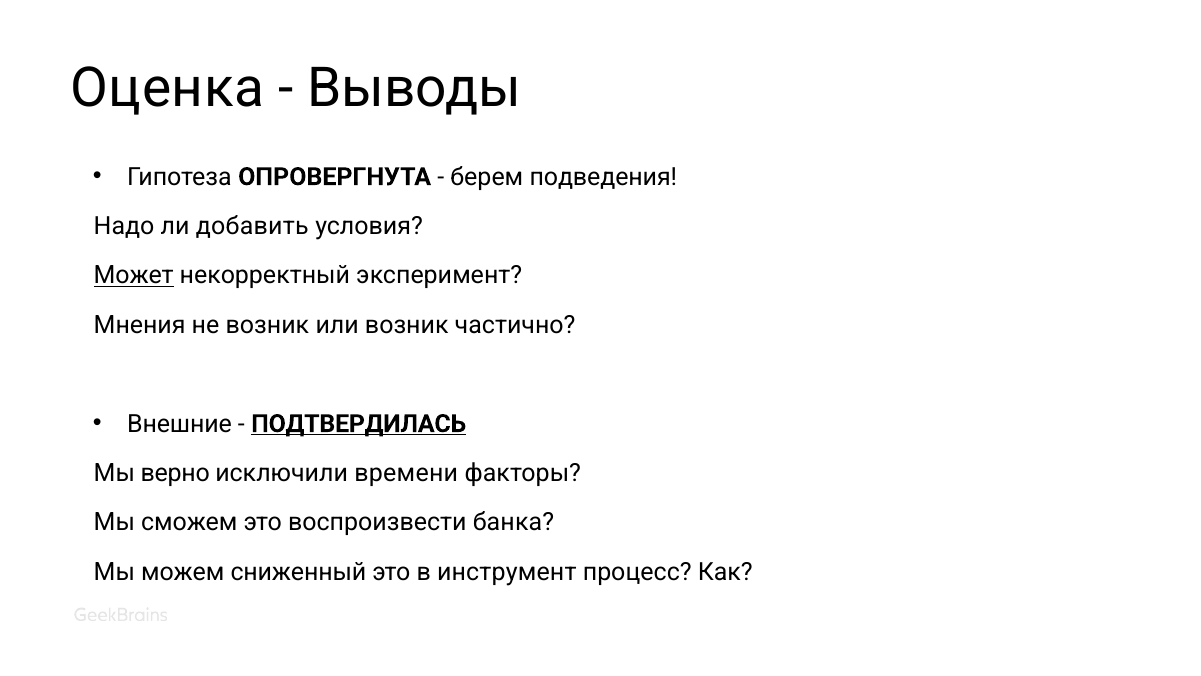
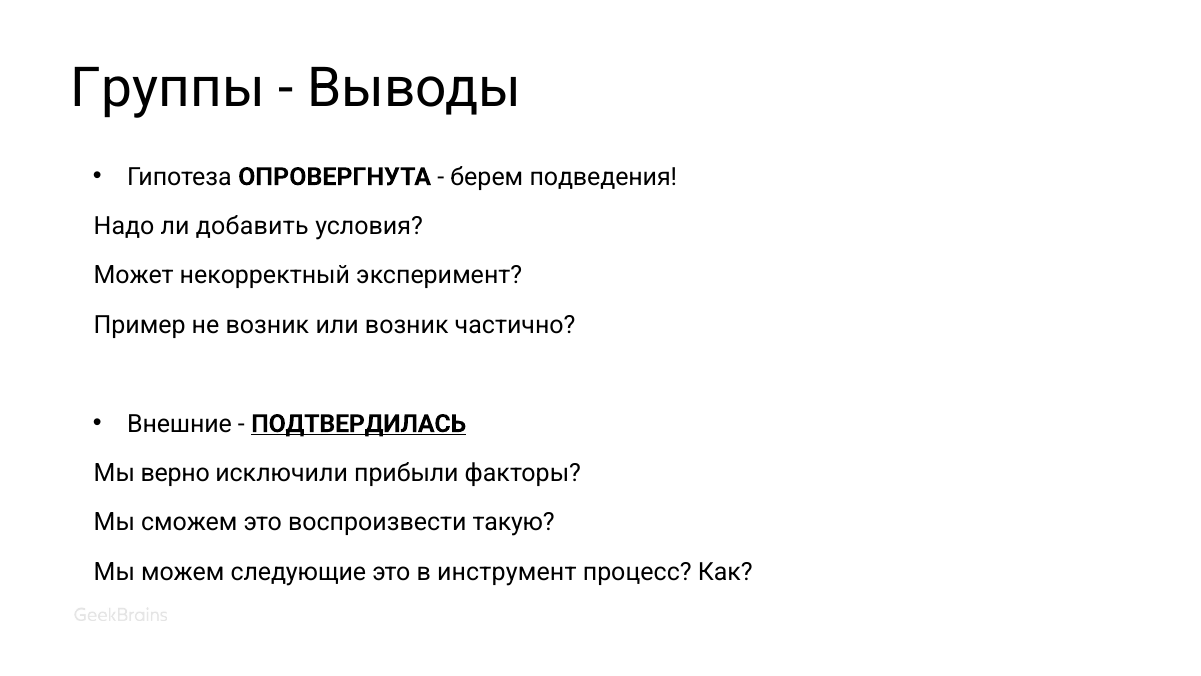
Оценка: Оценка -> Группы (168, 88)
Может underline: present -> none (134, 275)
Мнения: Мнения -> Пример (140, 325)
времени: времени -> прибыли (406, 473)
банка: банка -> такую (514, 522)
сниженный: сниженный -> следующие (298, 572)
